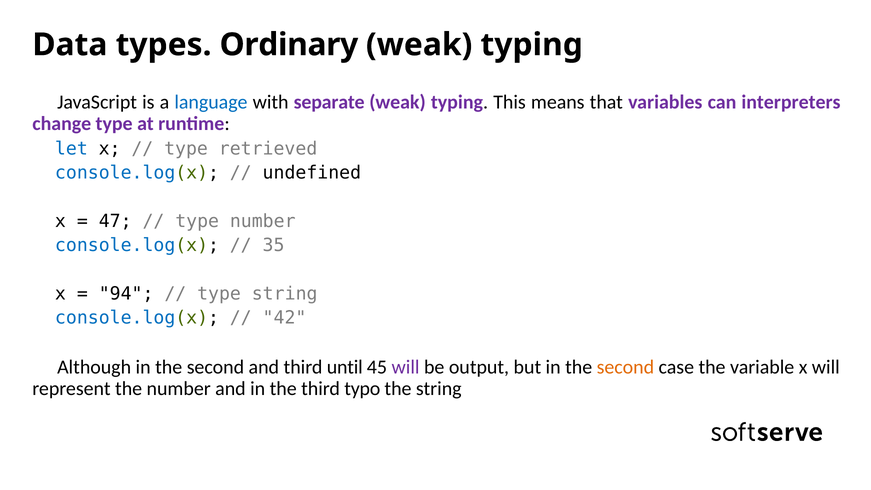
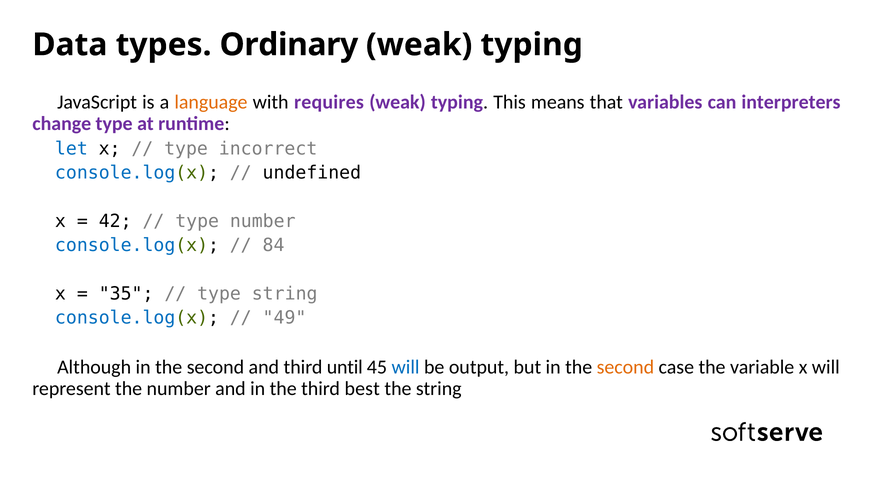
language colour: blue -> orange (211, 102)
separate: separate -> requires (329, 102)
retrieved: retrieved -> incorrect (268, 149)
47: 47 -> 42 (115, 221)
35: 35 -> 84 (274, 245)
94: 94 -> 35 (126, 294)
42: 42 -> 49 (285, 318)
will colour: purple -> blue (406, 367)
typo: typo -> best (362, 388)
